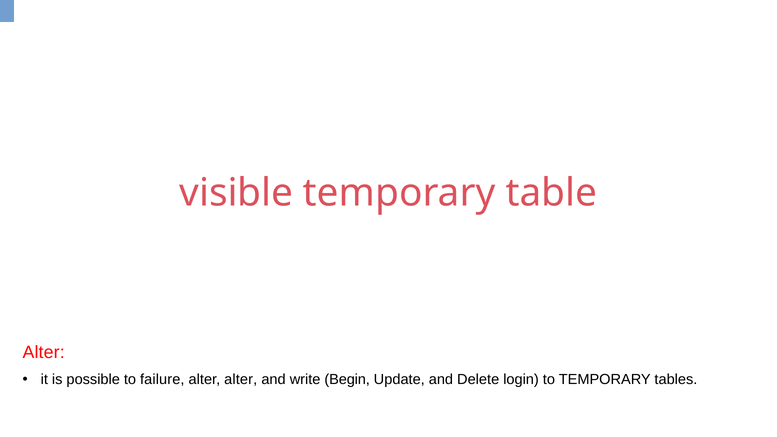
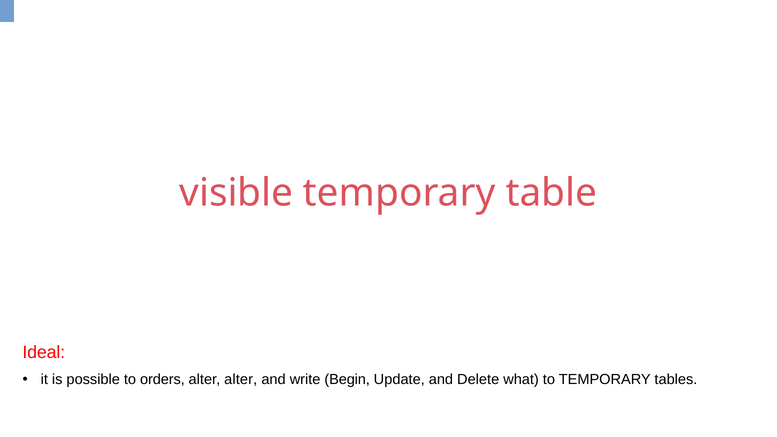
Alter: Alter -> Ideal (44, 353)
failure: failure -> orders (162, 380)
login: login -> what (521, 380)
